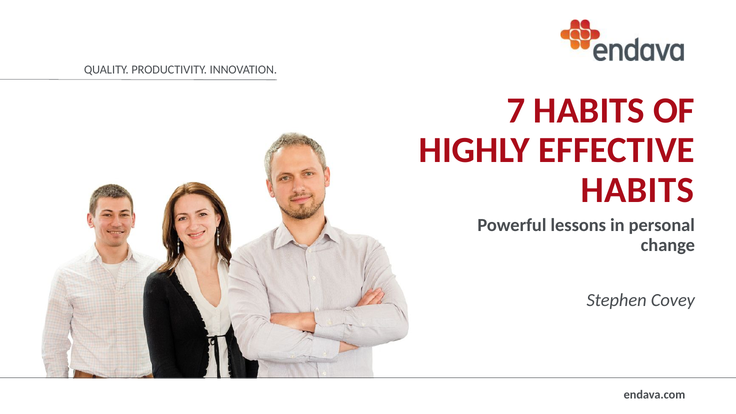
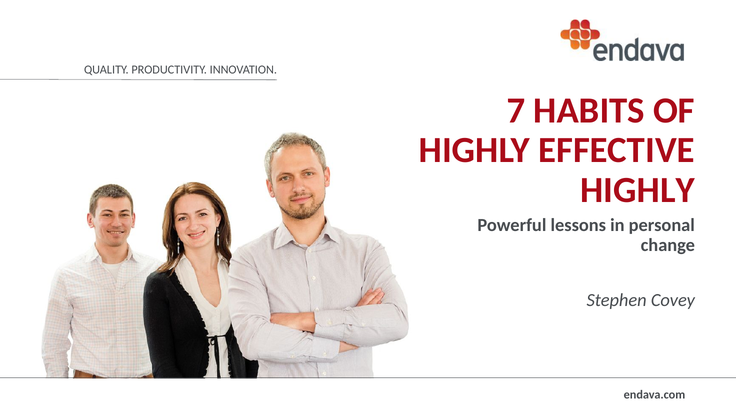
HABITS: HABITS -> HIGHLY (638, 190)
